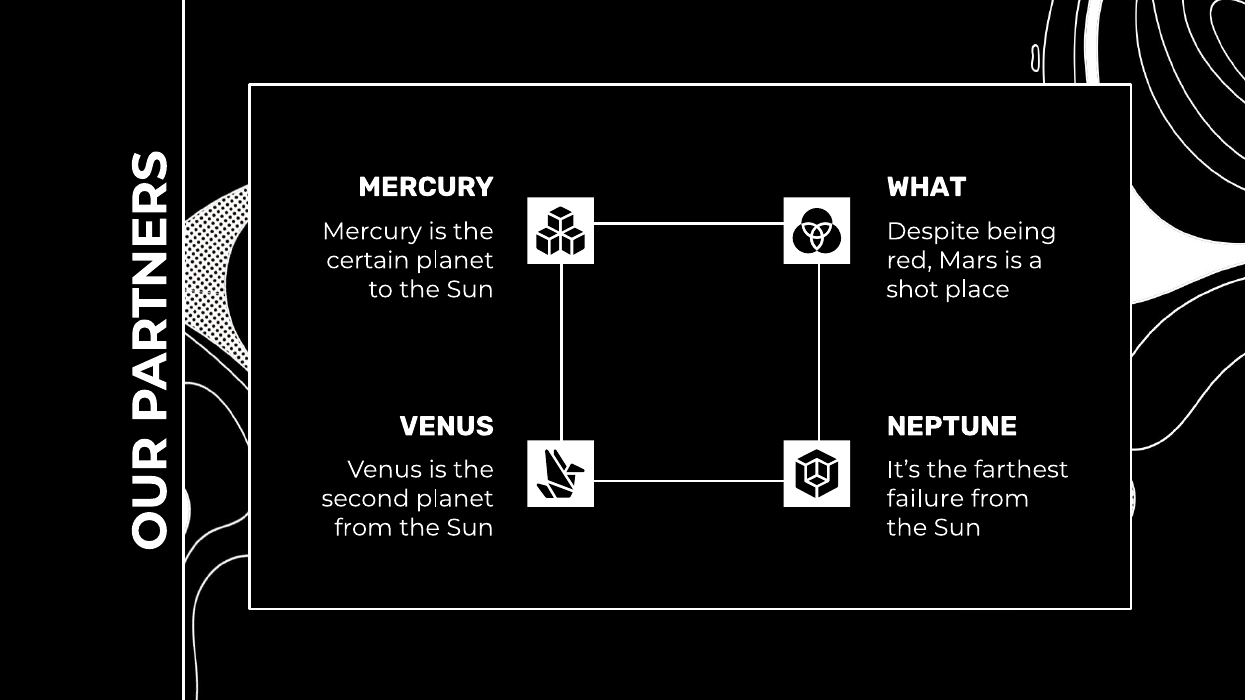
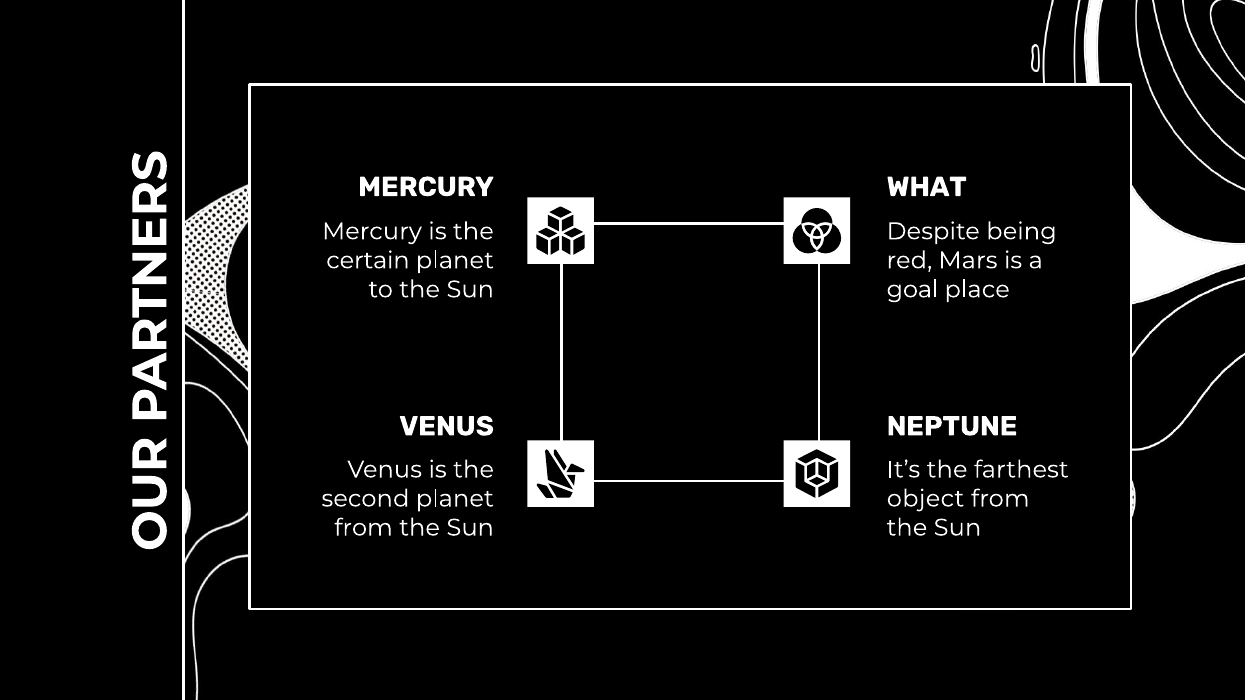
shot: shot -> goal (912, 290)
failure: failure -> object (925, 499)
